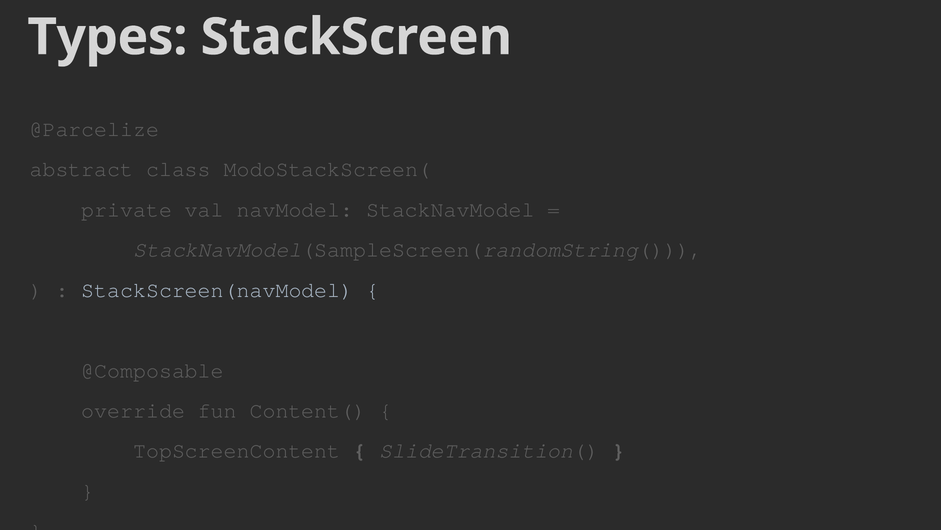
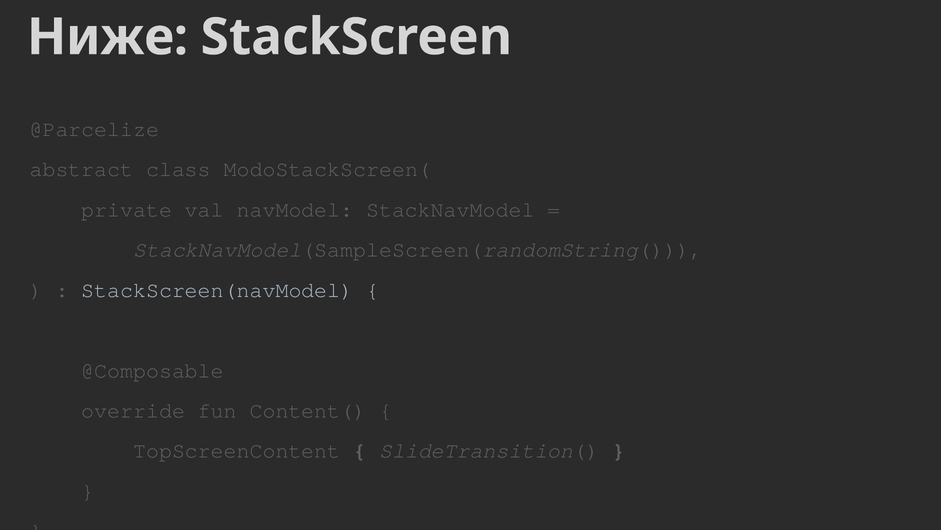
Types: Types -> Ниже (107, 37)
